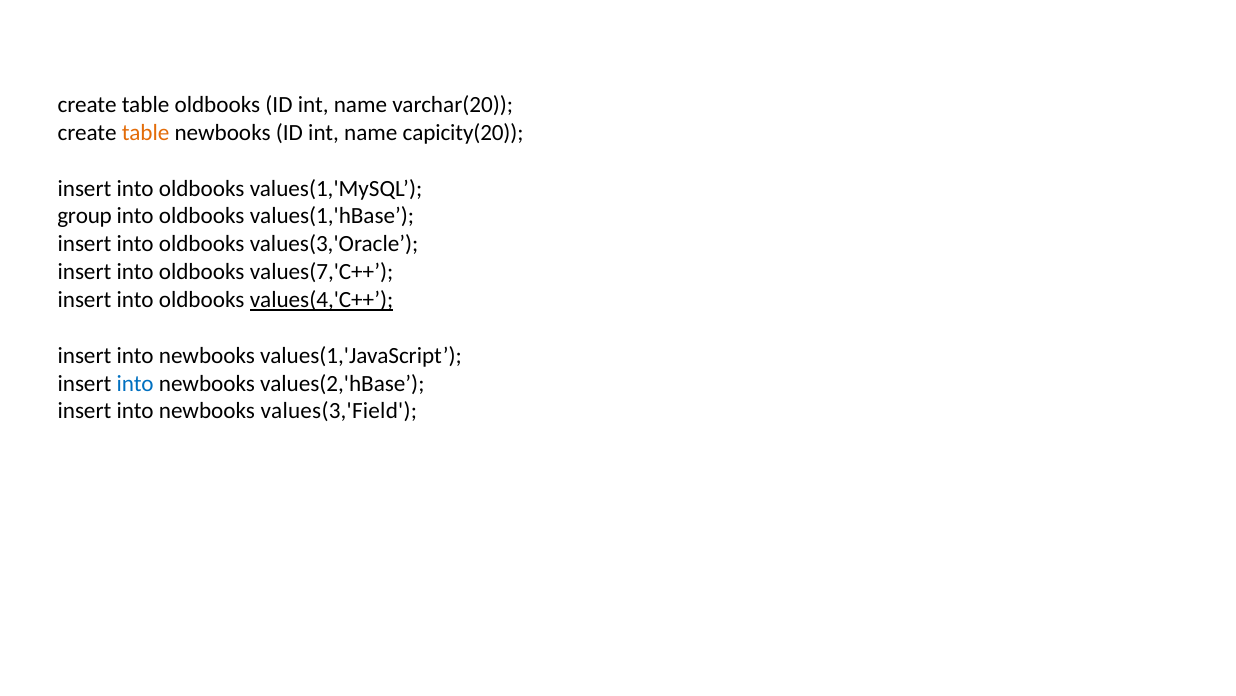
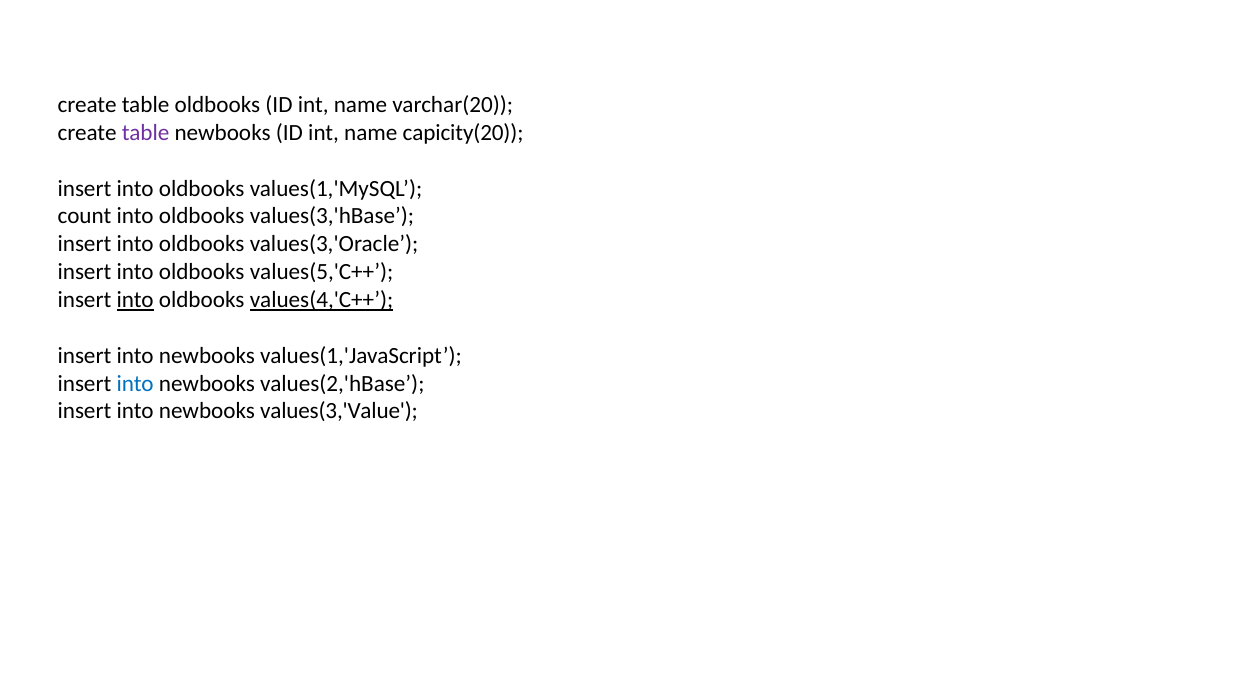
table colour: orange -> purple (146, 133)
group: group -> count (85, 216)
values(1,'hBase: values(1,'hBase -> values(3,'hBase (332, 216)
values(7,'C++: values(7,'C++ -> values(5,'C++ (321, 272)
into underline: none -> present (135, 300)
values(3,'Field: values(3,'Field -> values(3,'Value (339, 411)
